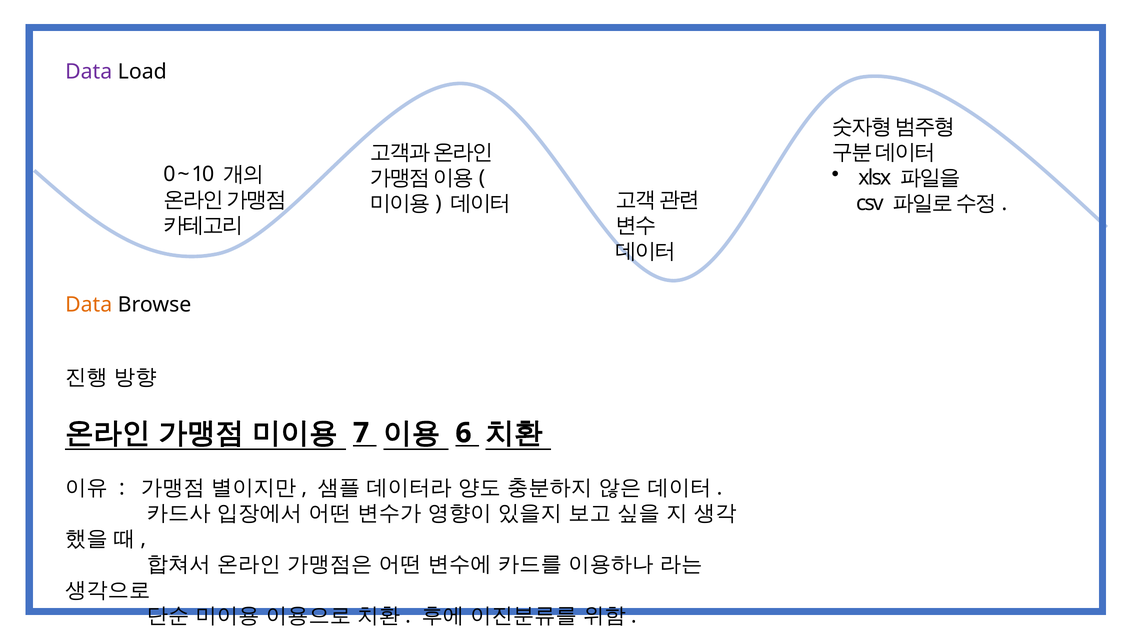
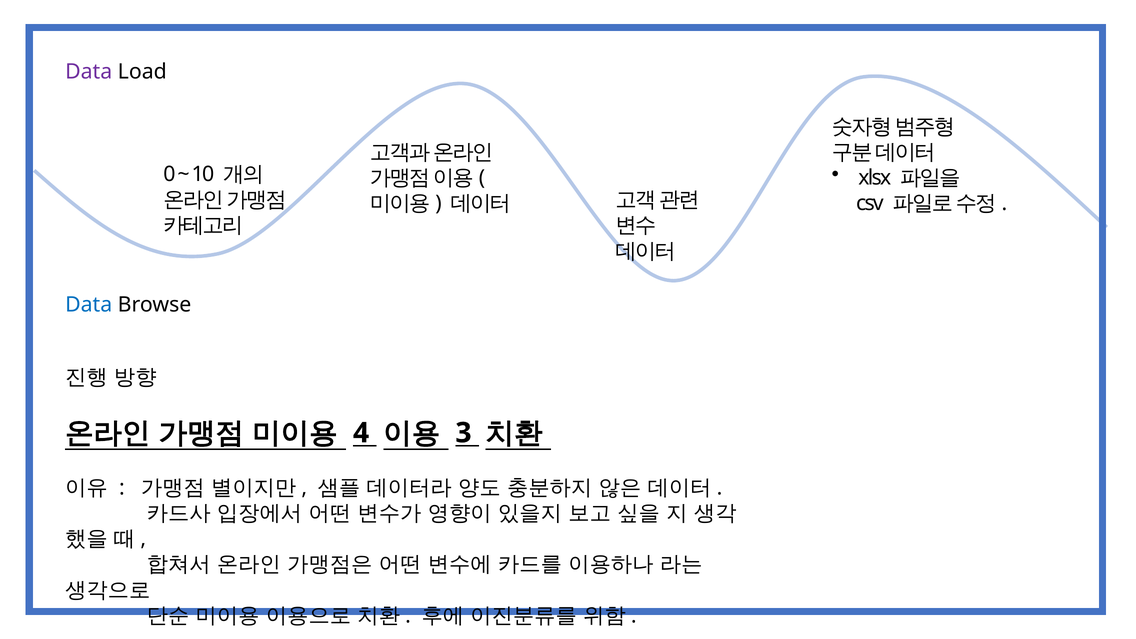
Data colour: orange -> blue (89, 305)
7: 7 -> 4 (361, 433)
6: 6 -> 3 (463, 433)
